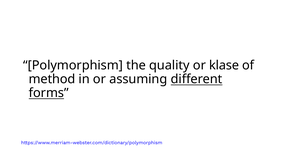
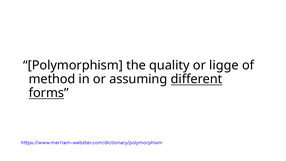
klase: klase -> ligge (224, 65)
